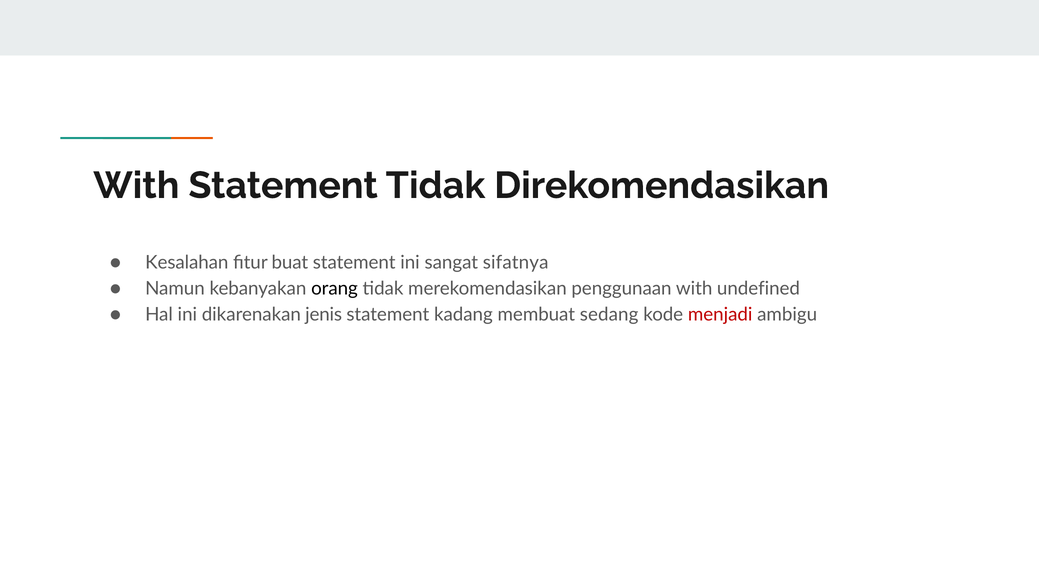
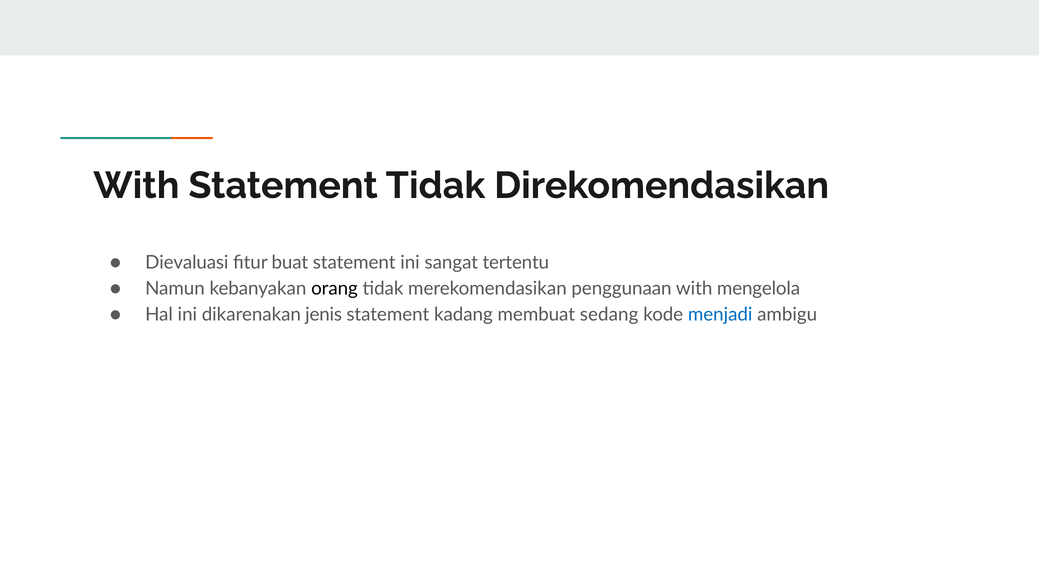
Kesalahan: Kesalahan -> Dievaluasi (187, 263)
sifatnya: sifatnya -> tertentu (516, 263)
undefined: undefined -> mengelola (759, 288)
menjadi colour: red -> blue (720, 314)
